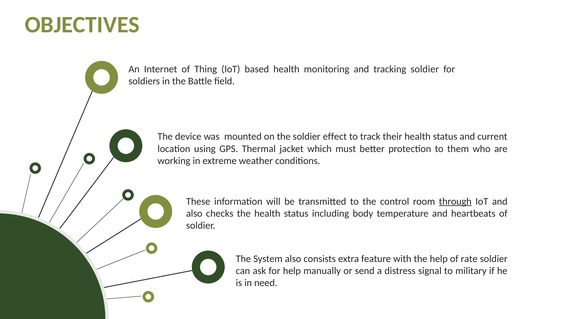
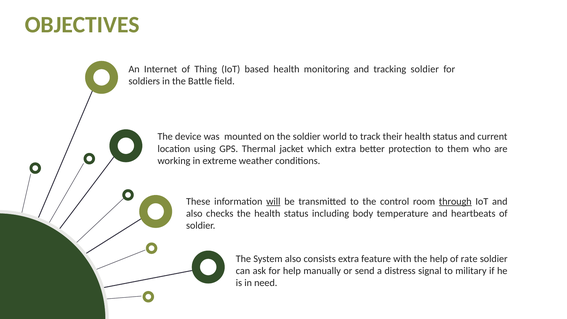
effect: effect -> world (335, 137)
which must: must -> extra (346, 149)
will underline: none -> present (273, 201)
